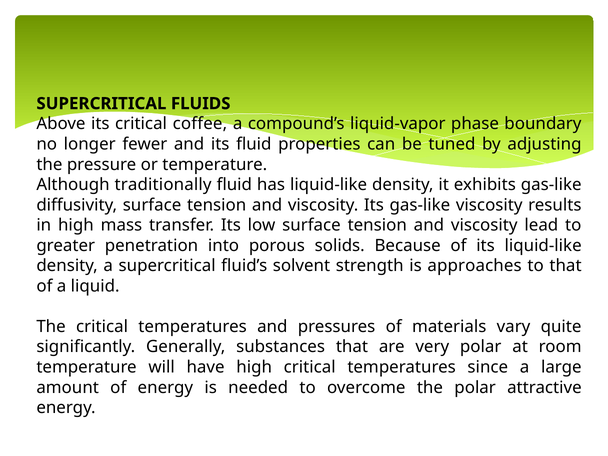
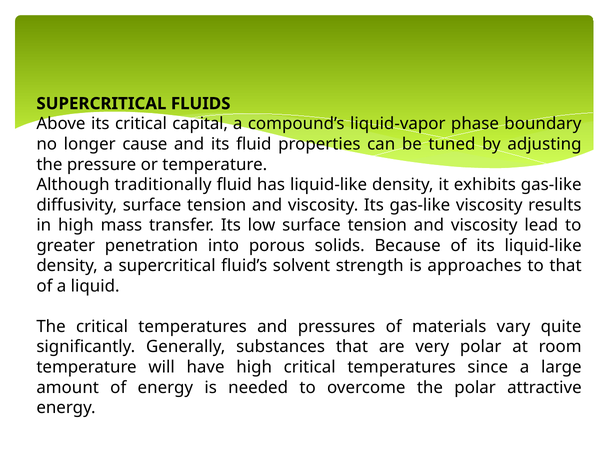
coffee: coffee -> capital (200, 124)
fewer: fewer -> cause (145, 144)
